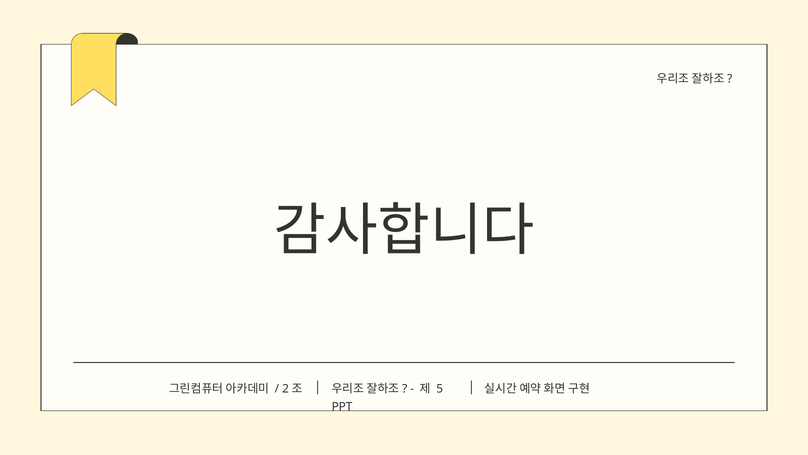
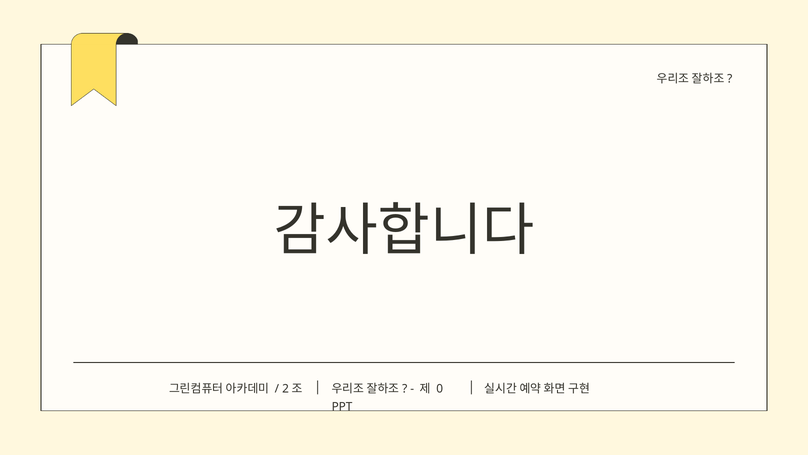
5: 5 -> 0 (440, 389)
